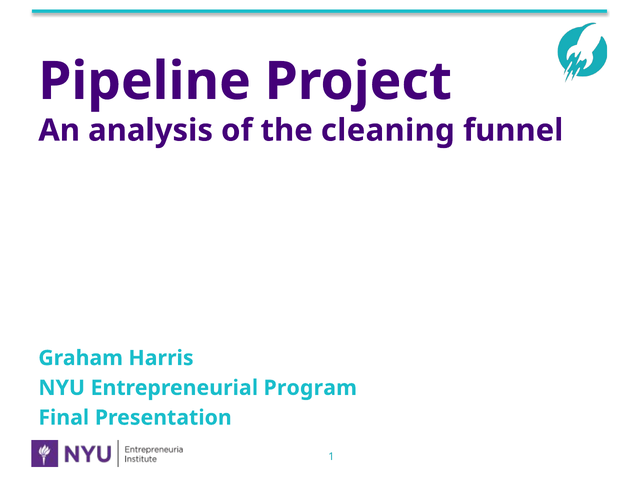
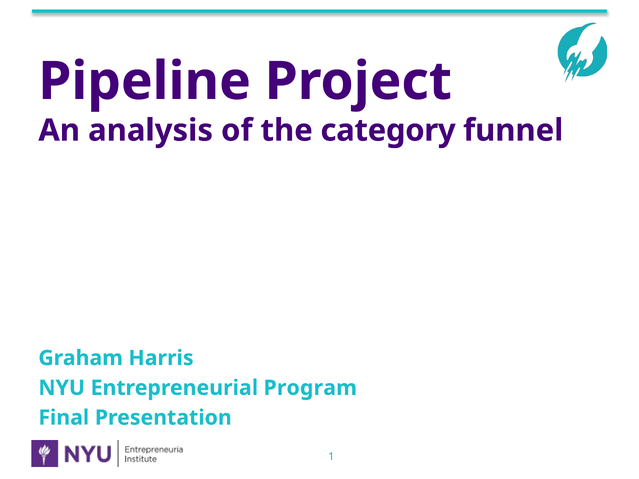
cleaning: cleaning -> category (388, 131)
